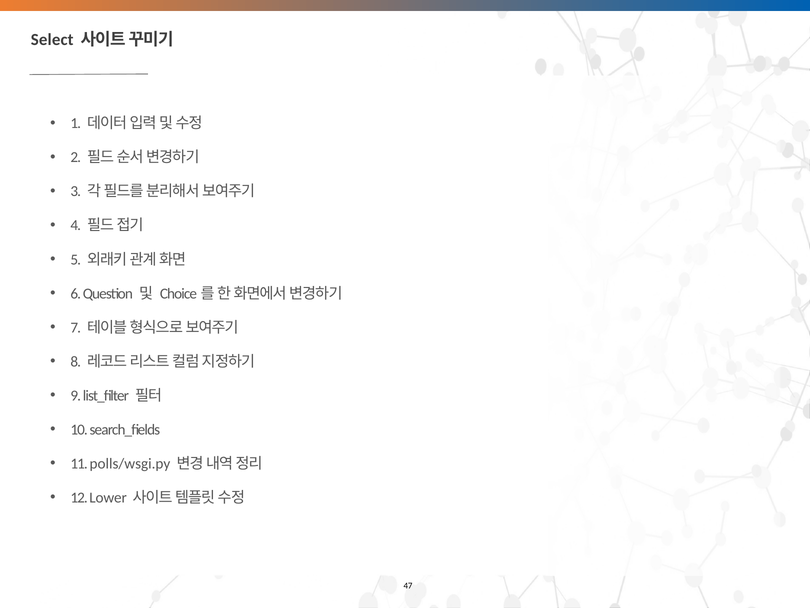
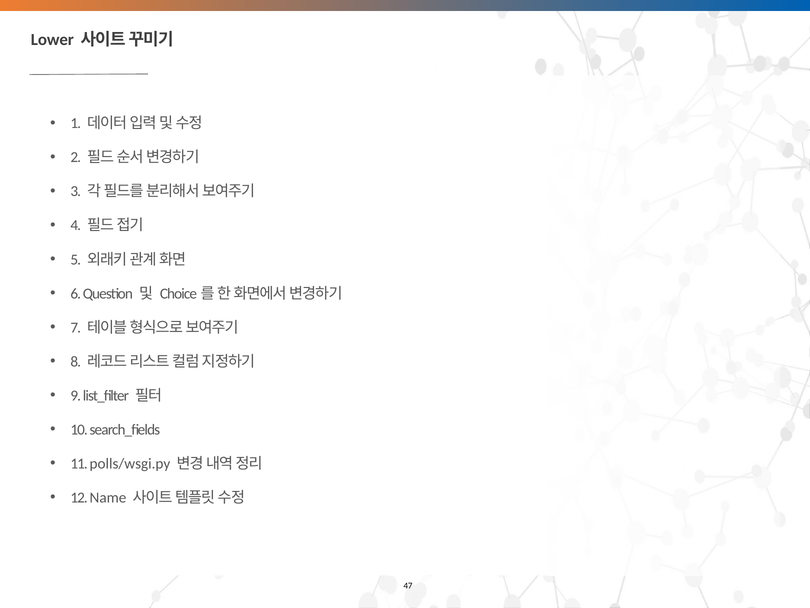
Select: Select -> Lower (52, 40)
Lower: Lower -> Name (108, 497)
